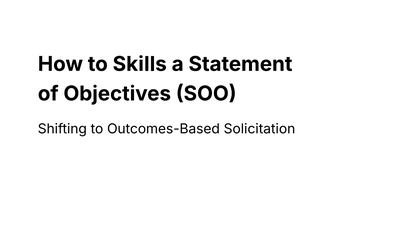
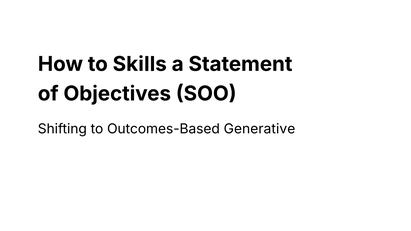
Solicitation: Solicitation -> Generative (259, 129)
